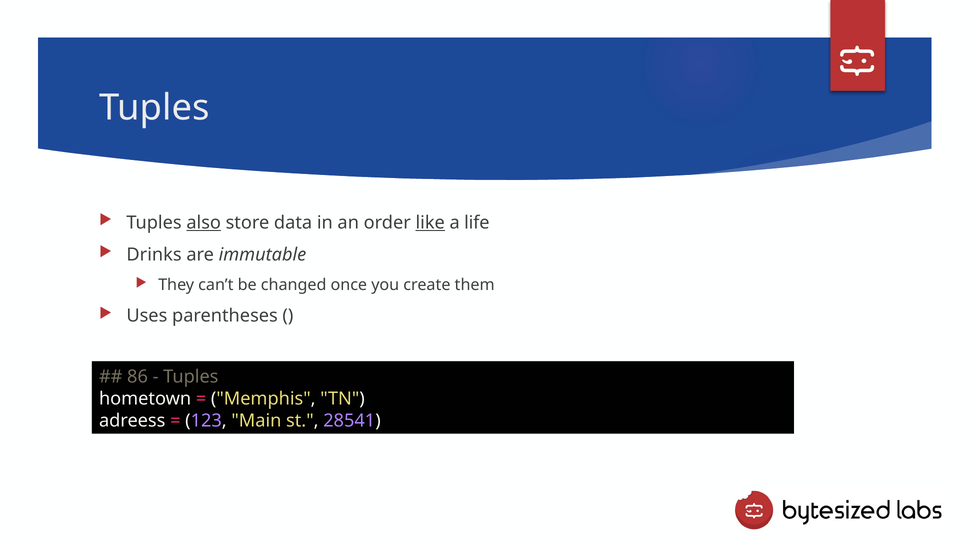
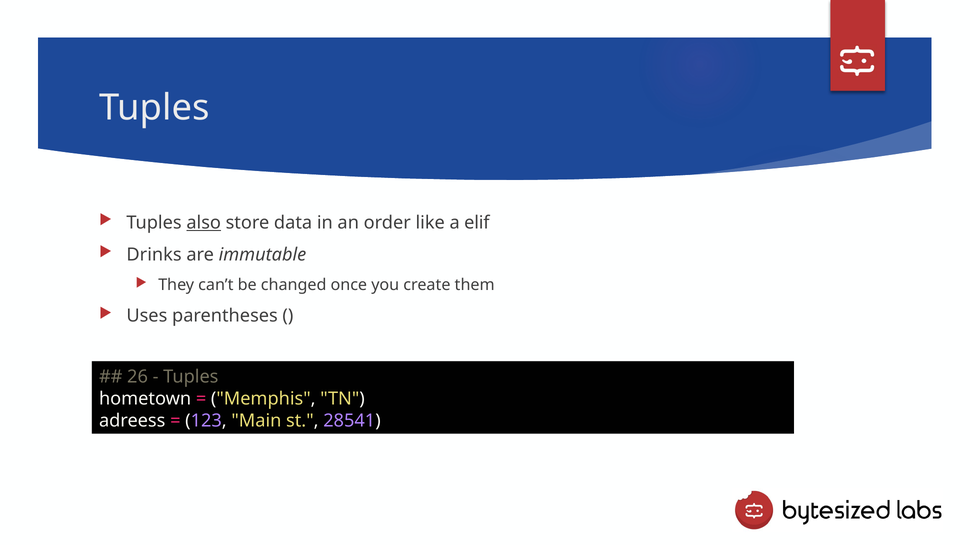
like underline: present -> none (430, 223)
life: life -> elif (477, 223)
86: 86 -> 26 (138, 377)
